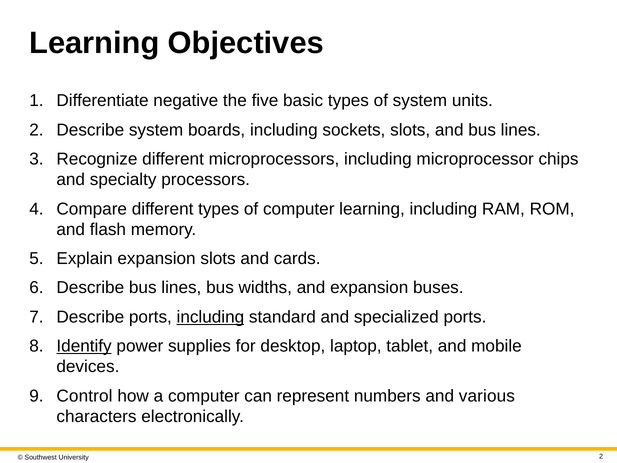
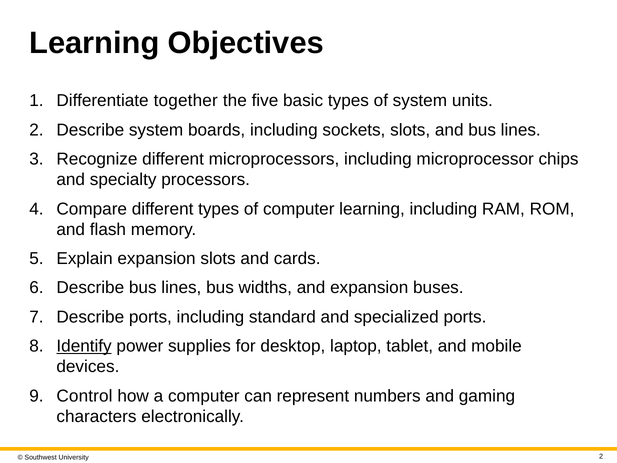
negative: negative -> together (186, 101)
including underline: present -> none (210, 317)
various: various -> gaming (487, 396)
